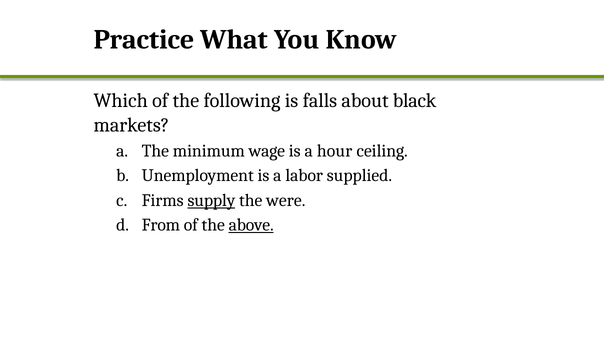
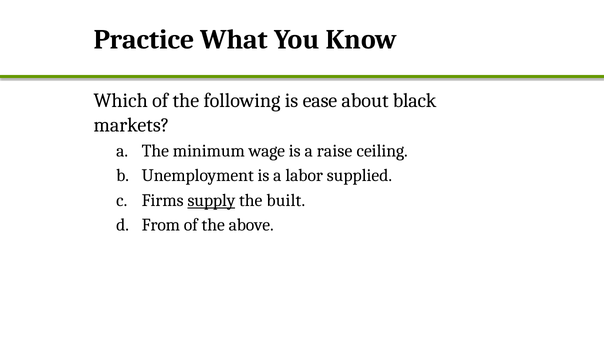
falls: falls -> ease (320, 101)
hour: hour -> raise (335, 151)
were: were -> built (286, 200)
above underline: present -> none (251, 225)
